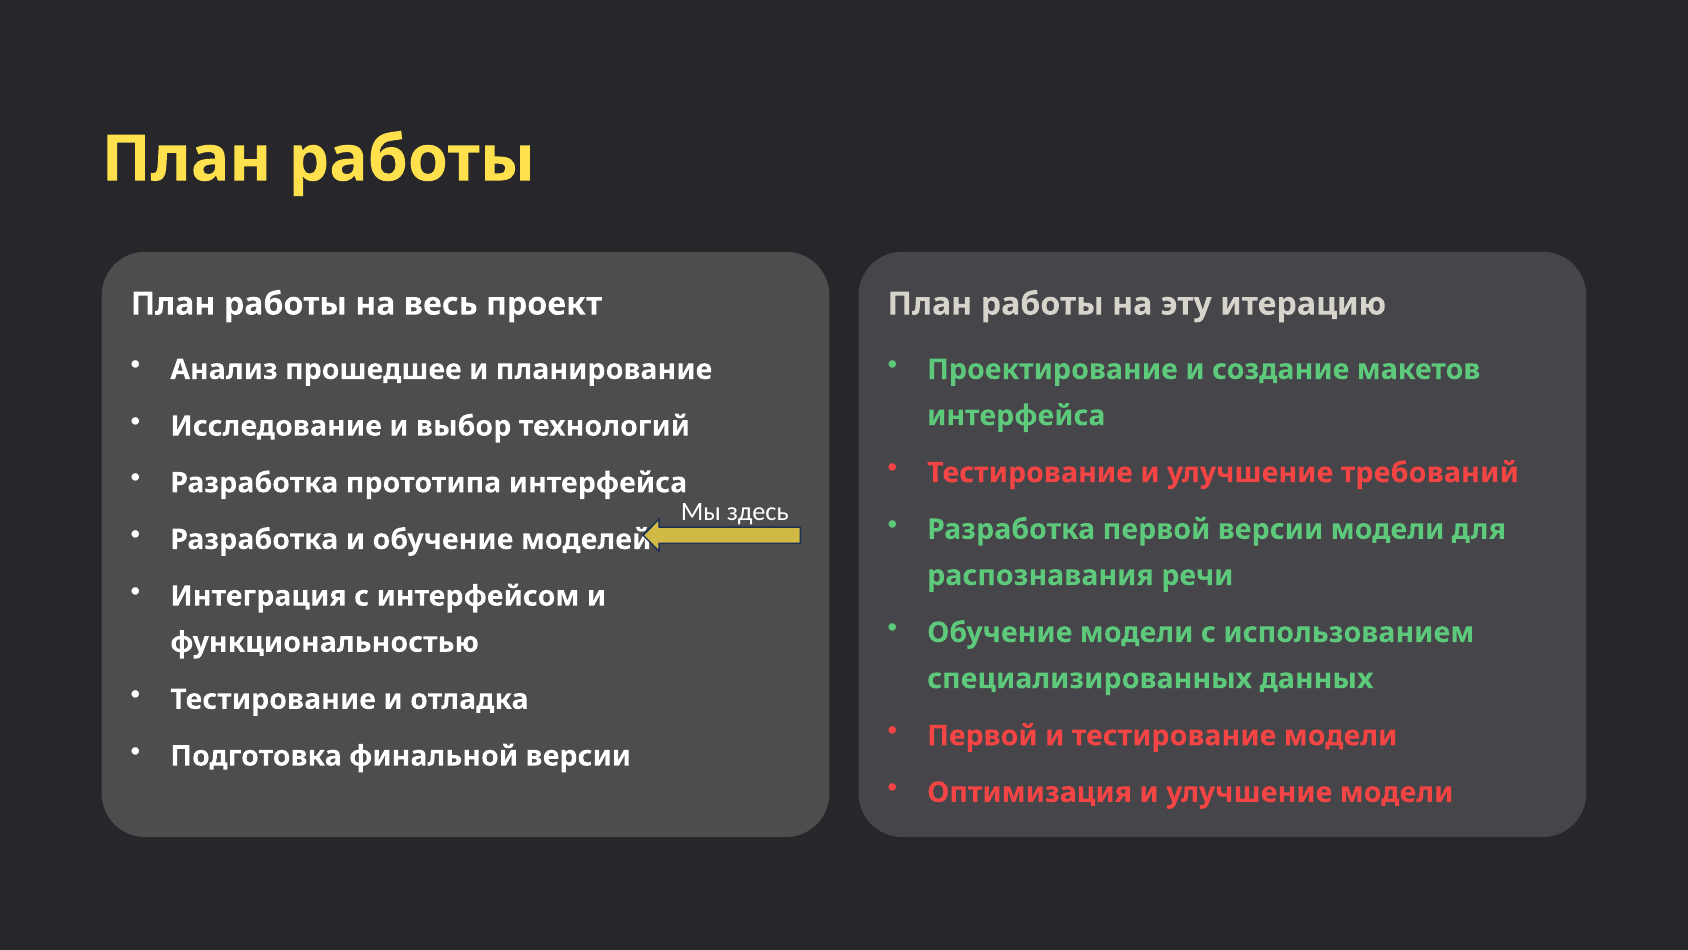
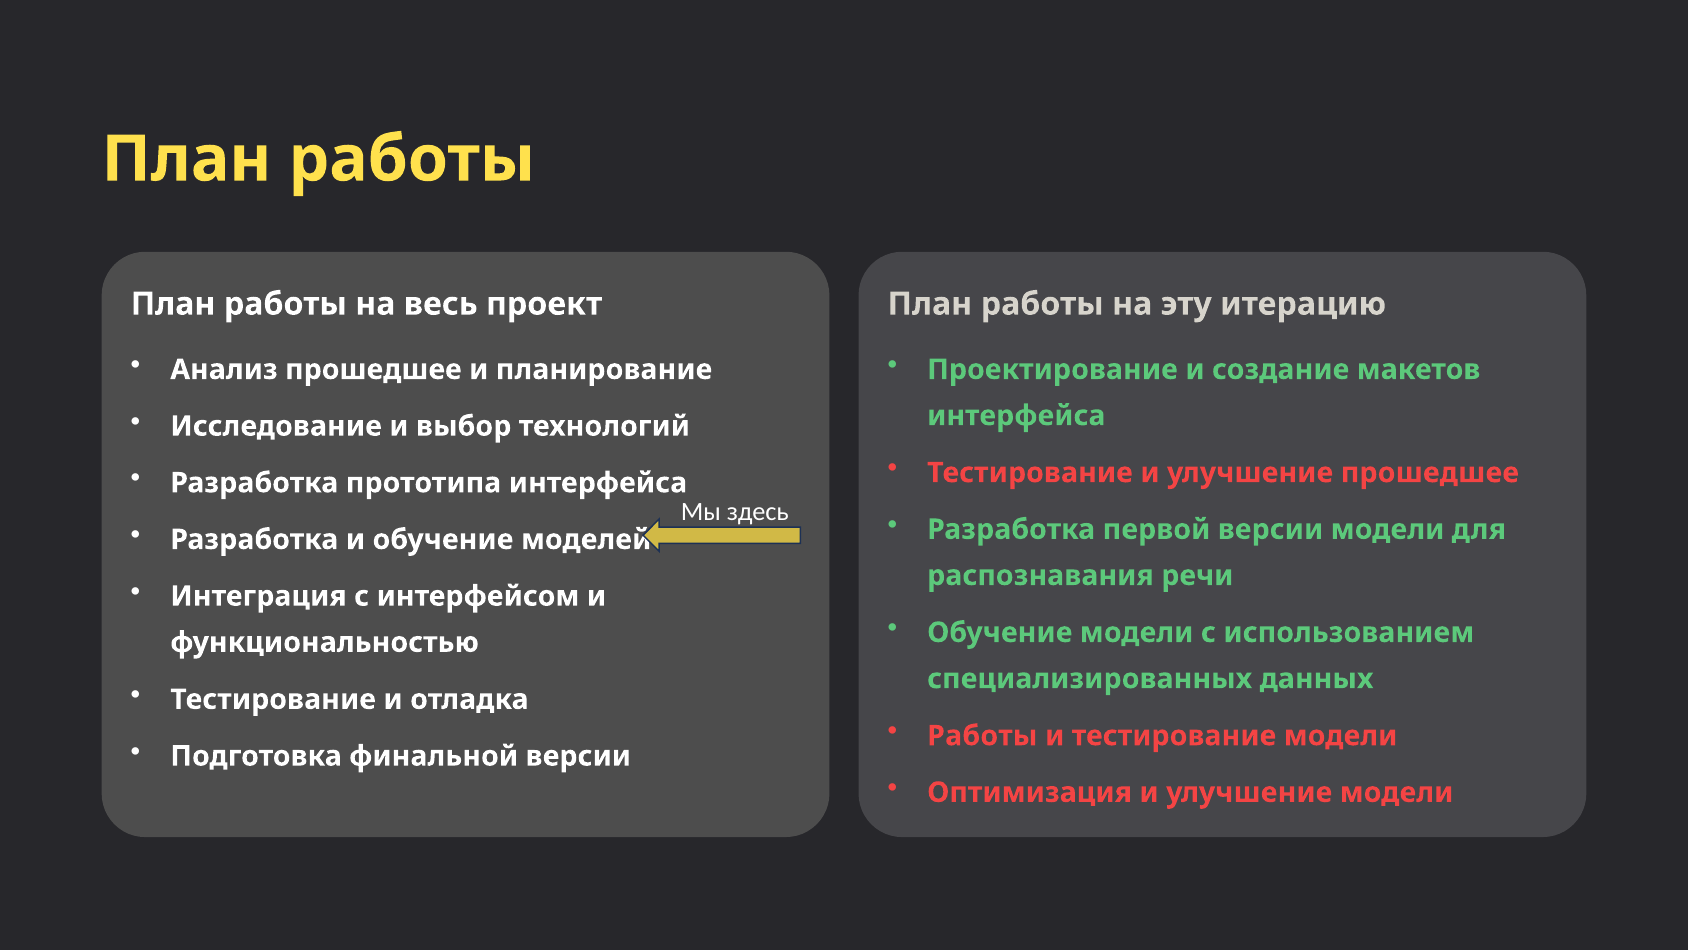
улучшение требований: требований -> прошедшее (1430, 473)
Первой: Первой -> Работы (982, 735)
